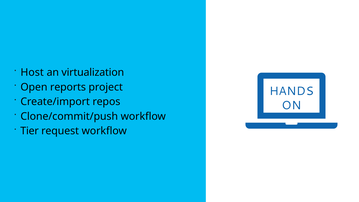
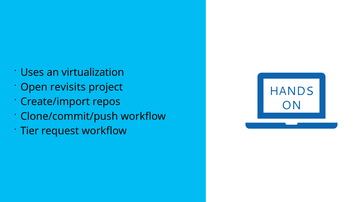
Host: Host -> Uses (32, 72)
reports: reports -> revisits (68, 87)
